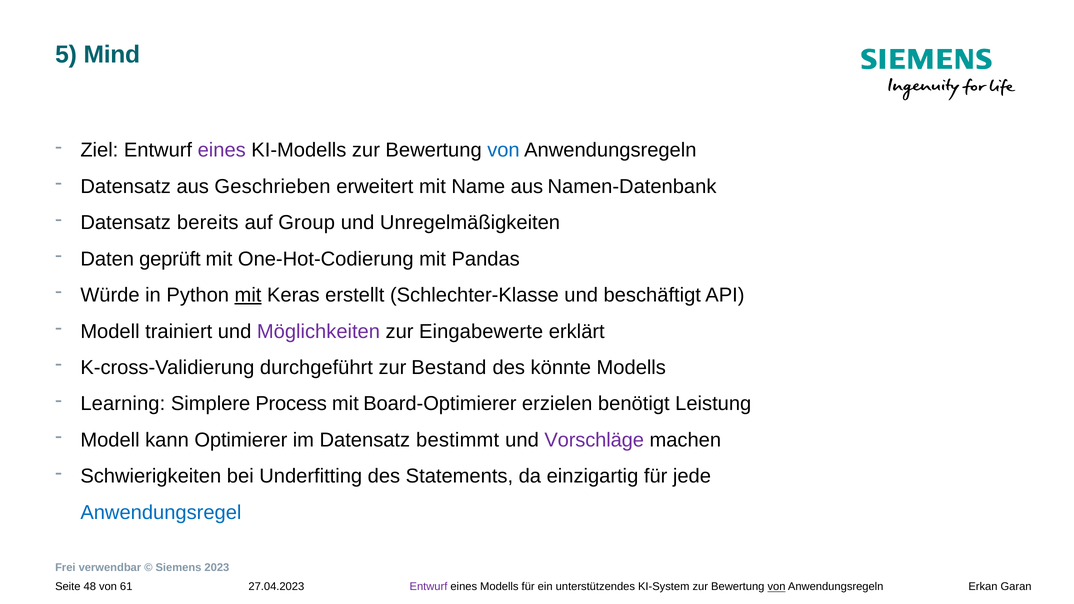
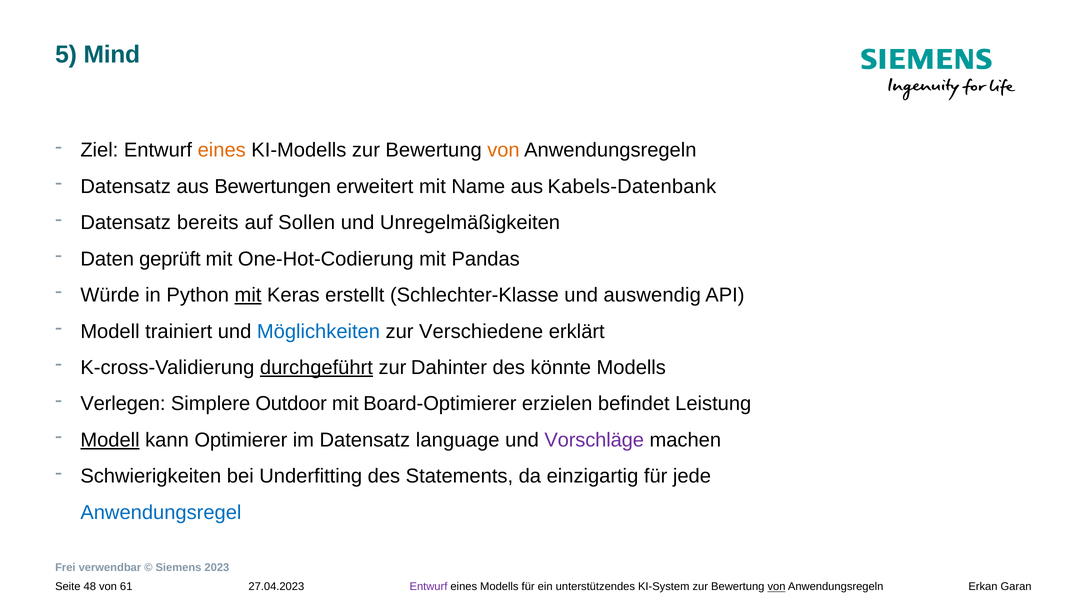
eines colour: purple -> orange (222, 150)
von colour: blue -> orange (503, 150)
Geschrieben: Geschrieben -> Bewertungen (273, 186)
Namen-Datenbank: Namen-Datenbank -> Kabels-Datenbank (632, 186)
Group: Group -> Sollen (307, 223)
beschäftigt: beschäftigt -> auswendig (652, 295)
Möglichkeiten colour: purple -> blue (318, 331)
Eingabewerte: Eingabewerte -> Verschiedene (481, 331)
durchgeführt underline: none -> present (316, 368)
Bestand: Bestand -> Dahinter (449, 368)
Learning: Learning -> Verlegen (123, 404)
Process: Process -> Outdoor (291, 404)
benötigt: benötigt -> befindet (634, 404)
Modell underline: none -> present (110, 440)
bestimmt: bestimmt -> language (458, 440)
